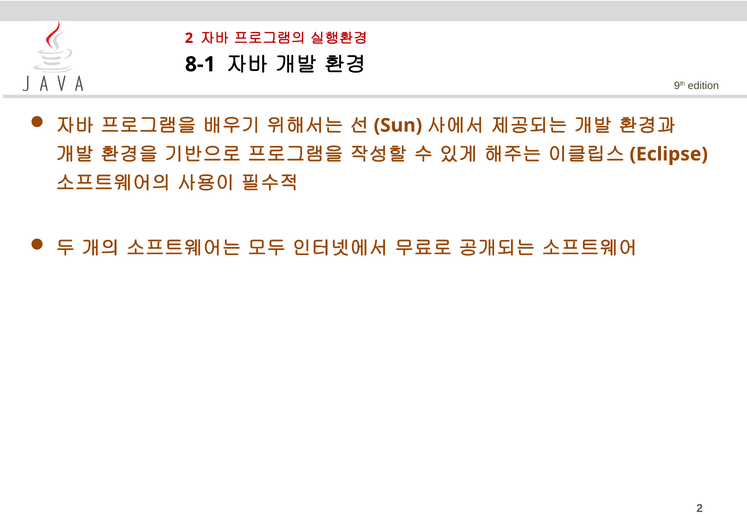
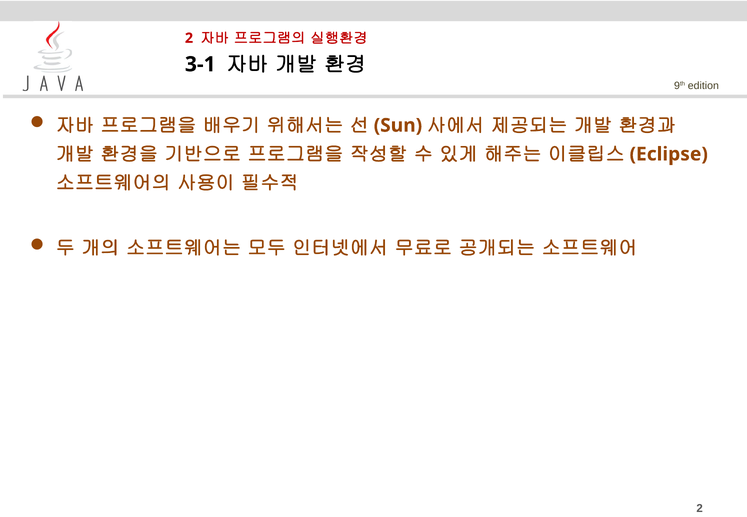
8-1: 8-1 -> 3-1 (200, 64)
